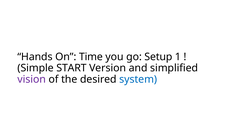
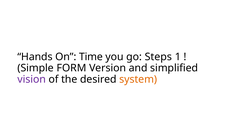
Setup: Setup -> Steps (158, 57)
START: START -> FORM (71, 68)
system colour: blue -> orange (138, 79)
